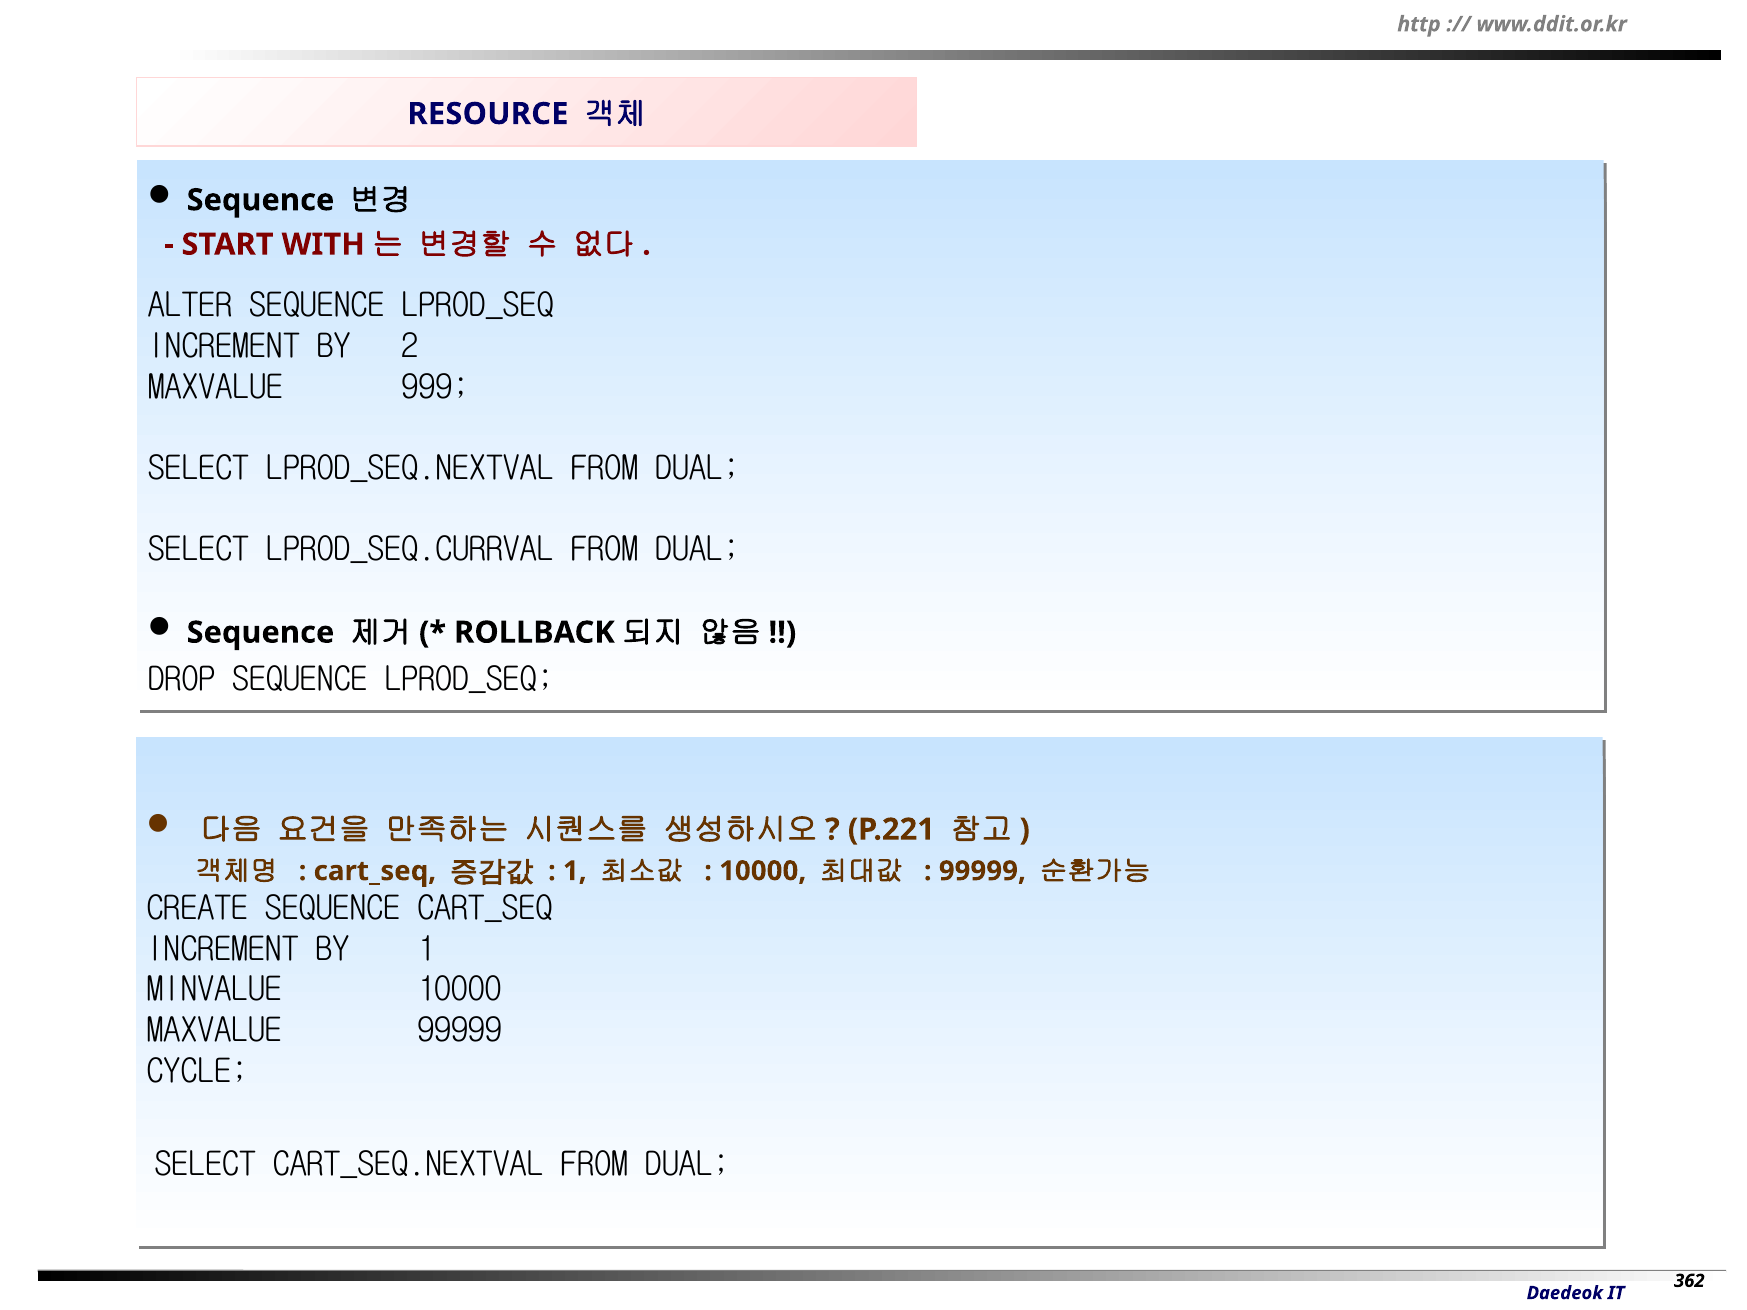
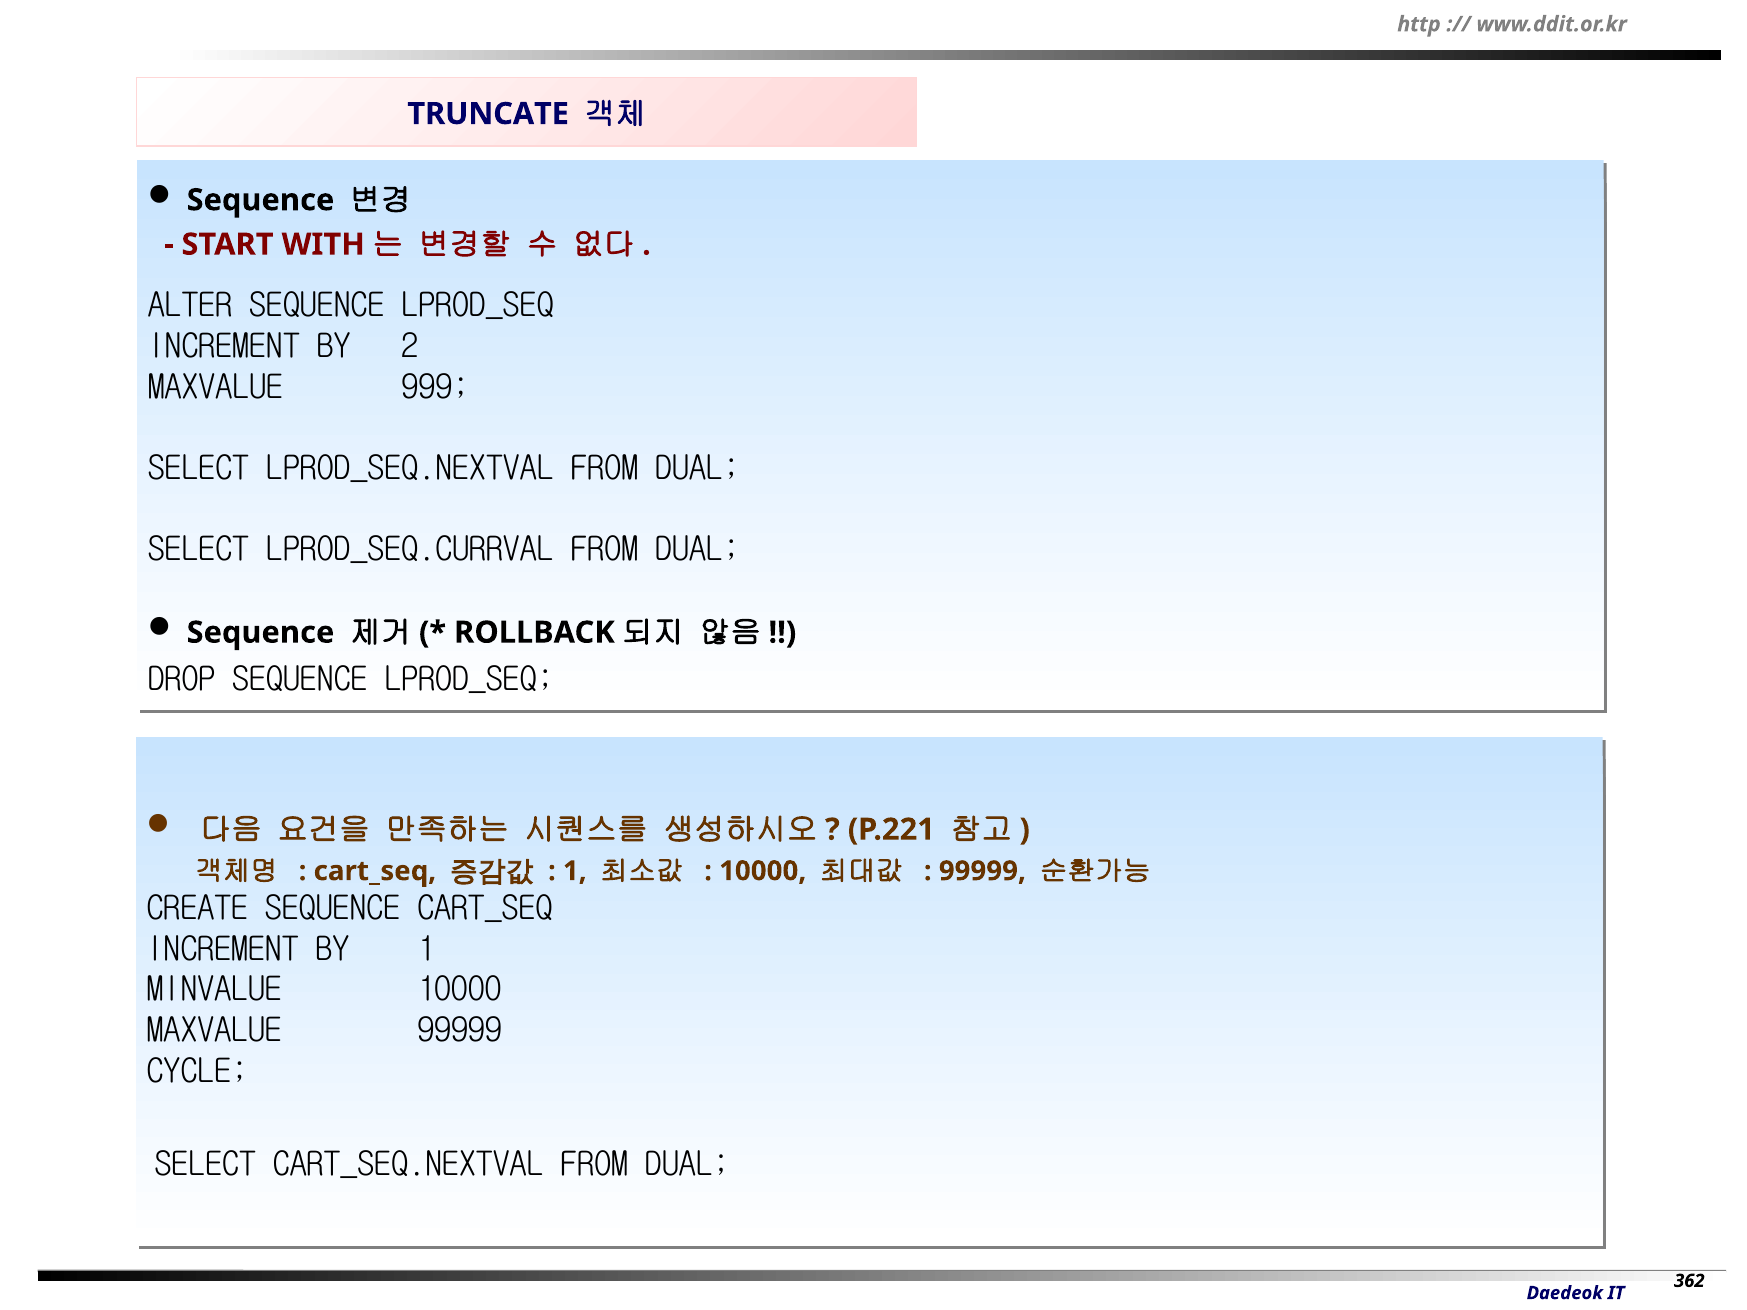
RESOURCE: RESOURCE -> TRUNCATE (488, 114)
